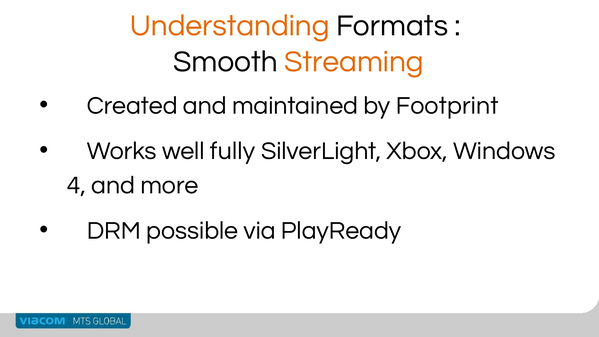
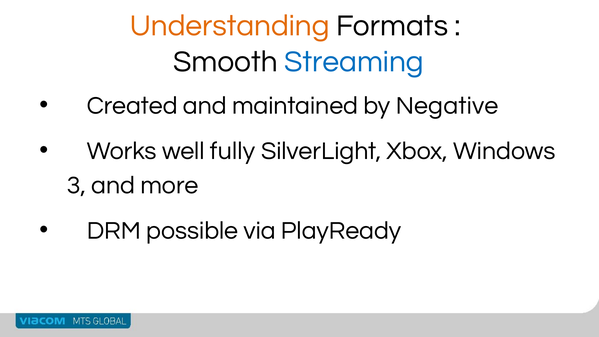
Streaming colour: orange -> blue (354, 62)
Footprint: Footprint -> Negative (447, 106)
4: 4 -> 3 (76, 185)
